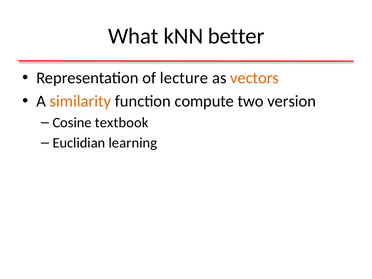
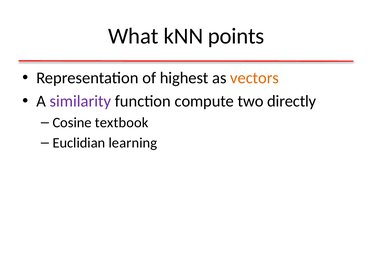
better: better -> points (236, 36)
lecture: lecture -> highest (184, 78)
similarity colour: orange -> purple (80, 101)
version: version -> directly (292, 101)
